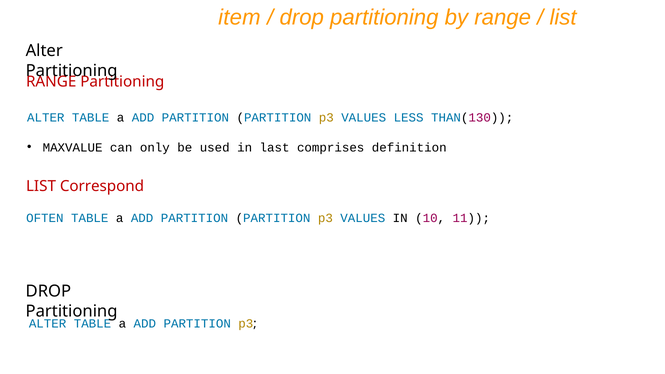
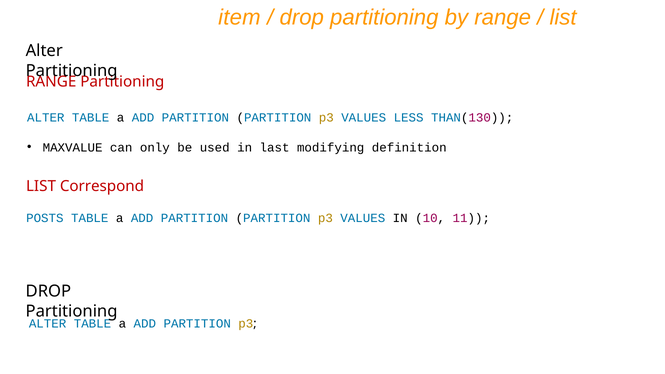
comprises: comprises -> modifying (331, 148)
OFTEN: OFTEN -> POSTS (45, 218)
